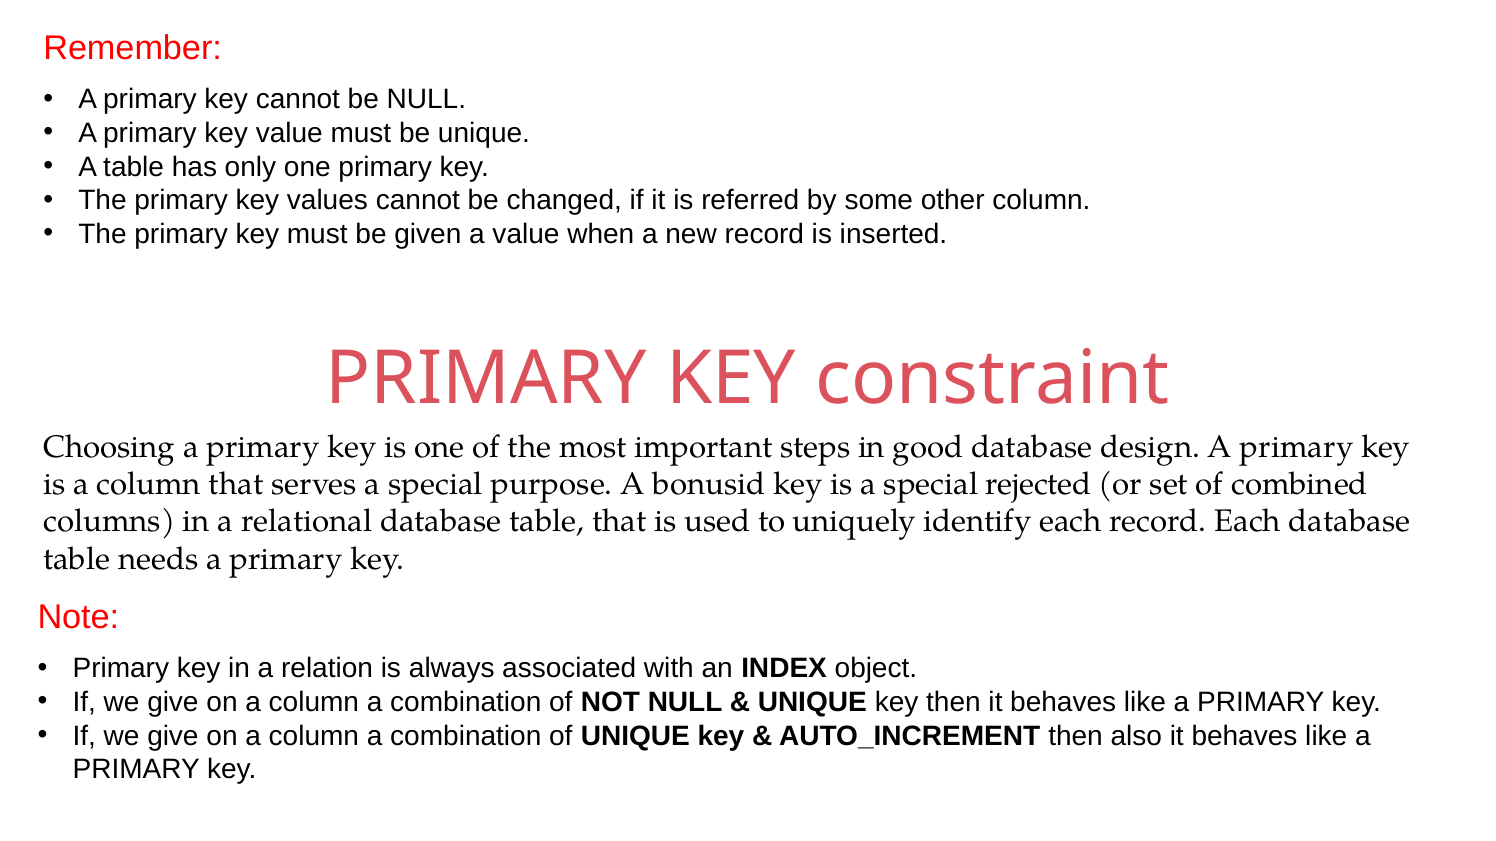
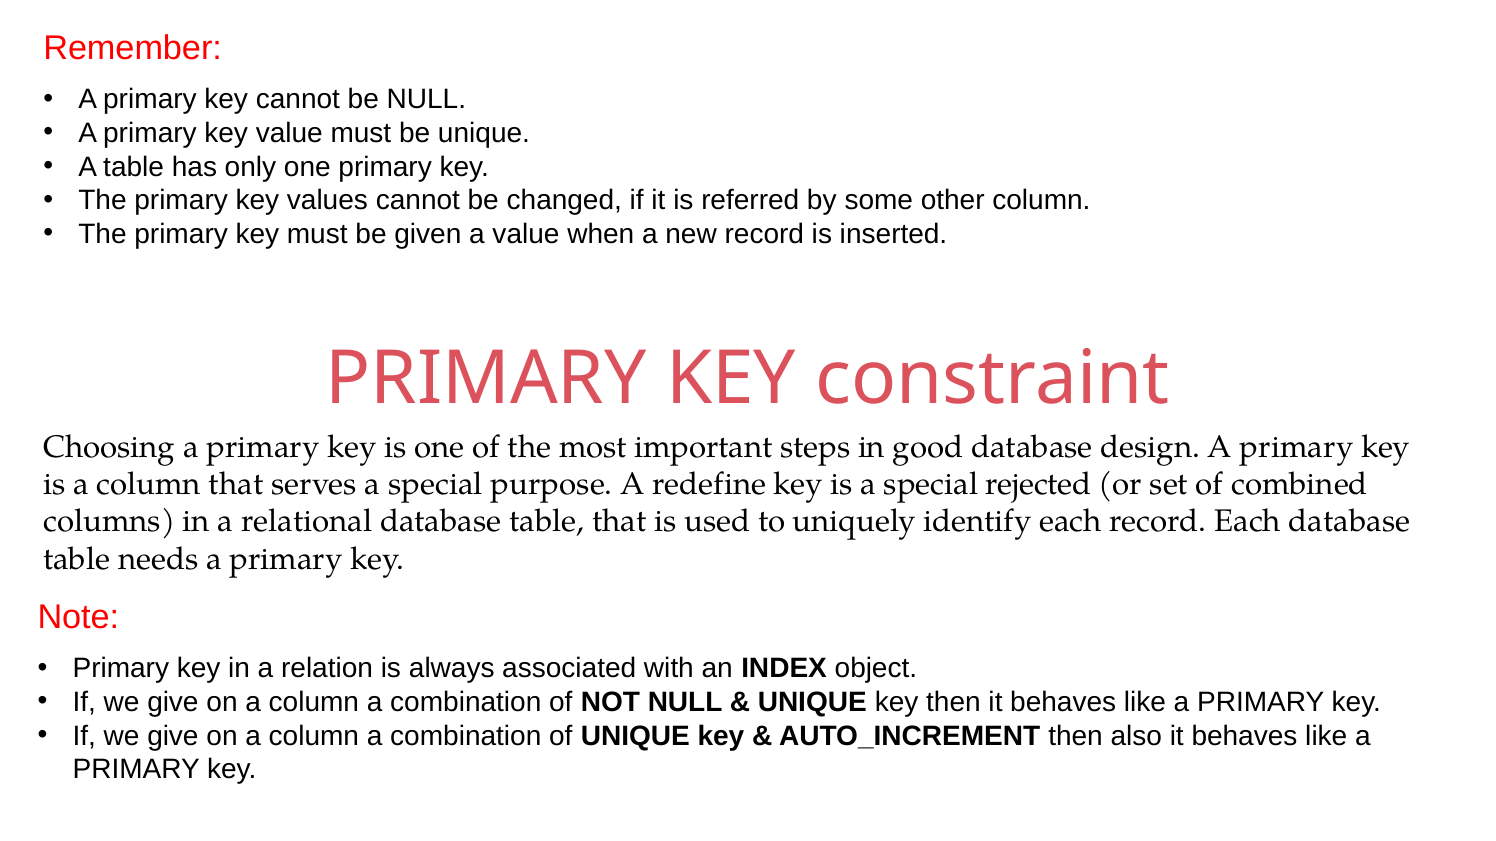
bonusid: bonusid -> redefine (709, 485)
